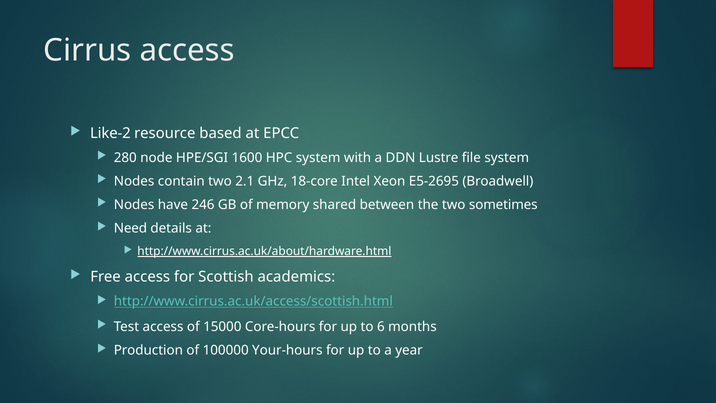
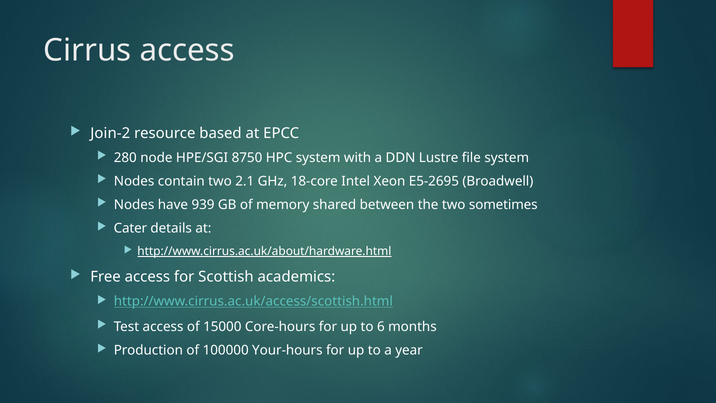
Like-2: Like-2 -> Join-2 (110, 133)
1600: 1600 -> 8750 (247, 158)
246: 246 -> 939 (203, 205)
Need: Need -> Cater (130, 228)
